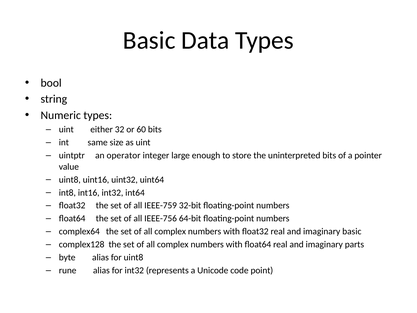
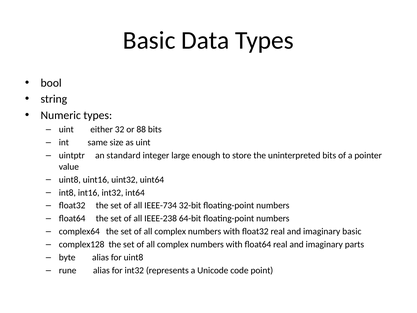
60: 60 -> 88 (141, 129)
operator: operator -> standard (124, 155)
IEEE-759: IEEE-759 -> IEEE-734 (161, 205)
IEEE-756: IEEE-756 -> IEEE-238 (161, 218)
